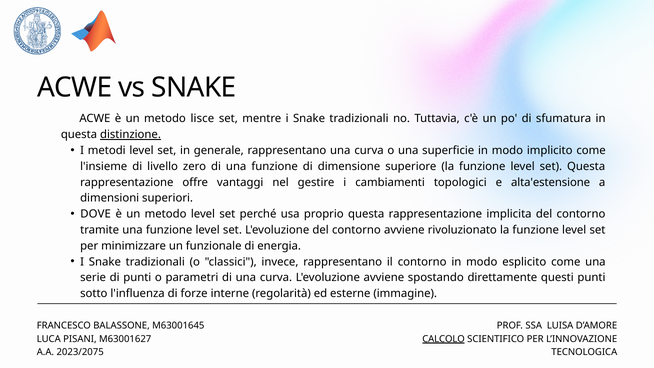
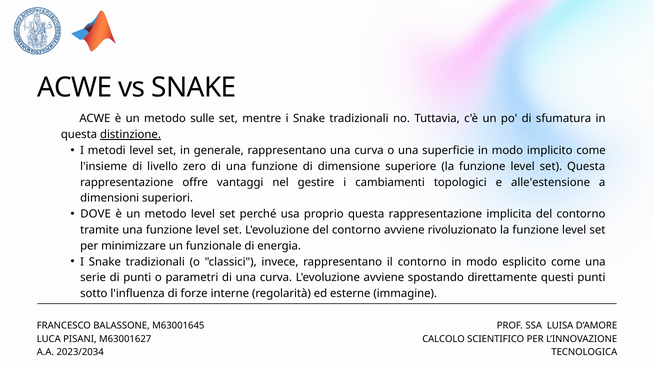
lisce: lisce -> sulle (202, 119)
alta'estensione: alta'estensione -> alle'estensione (551, 182)
CALCOLO underline: present -> none (444, 339)
2023/2075: 2023/2075 -> 2023/2034 (80, 352)
